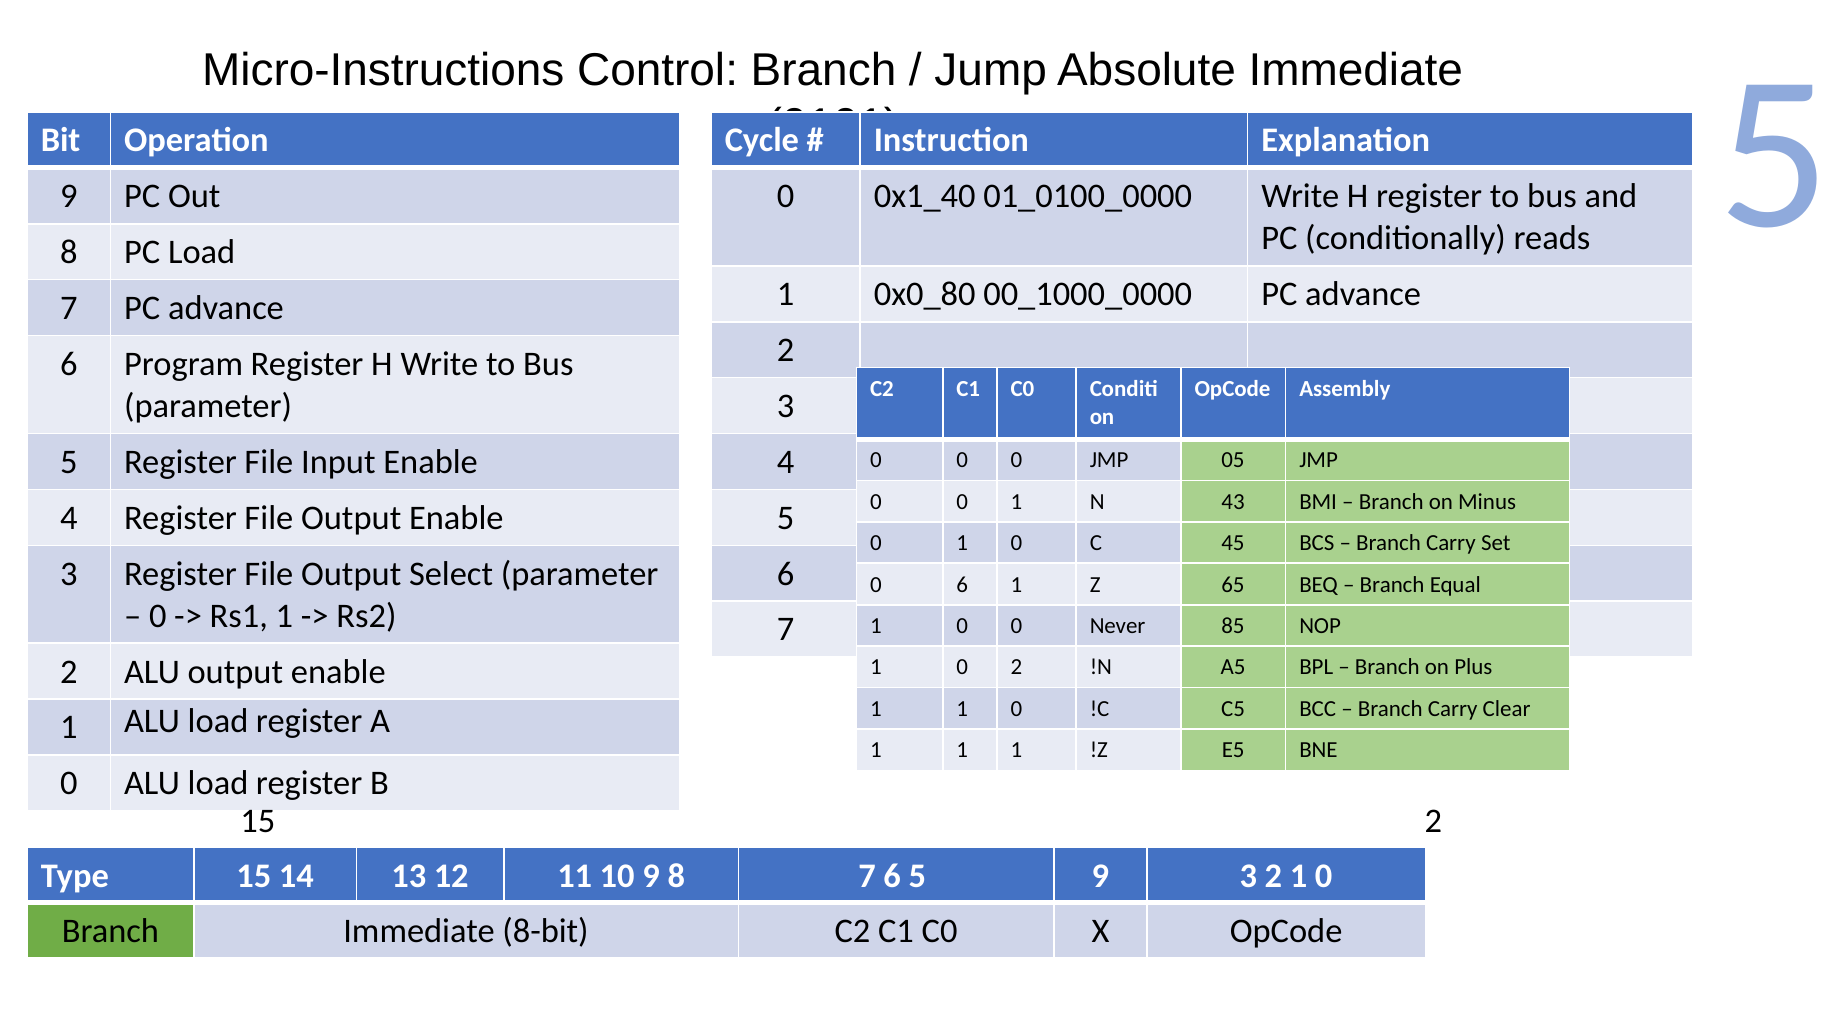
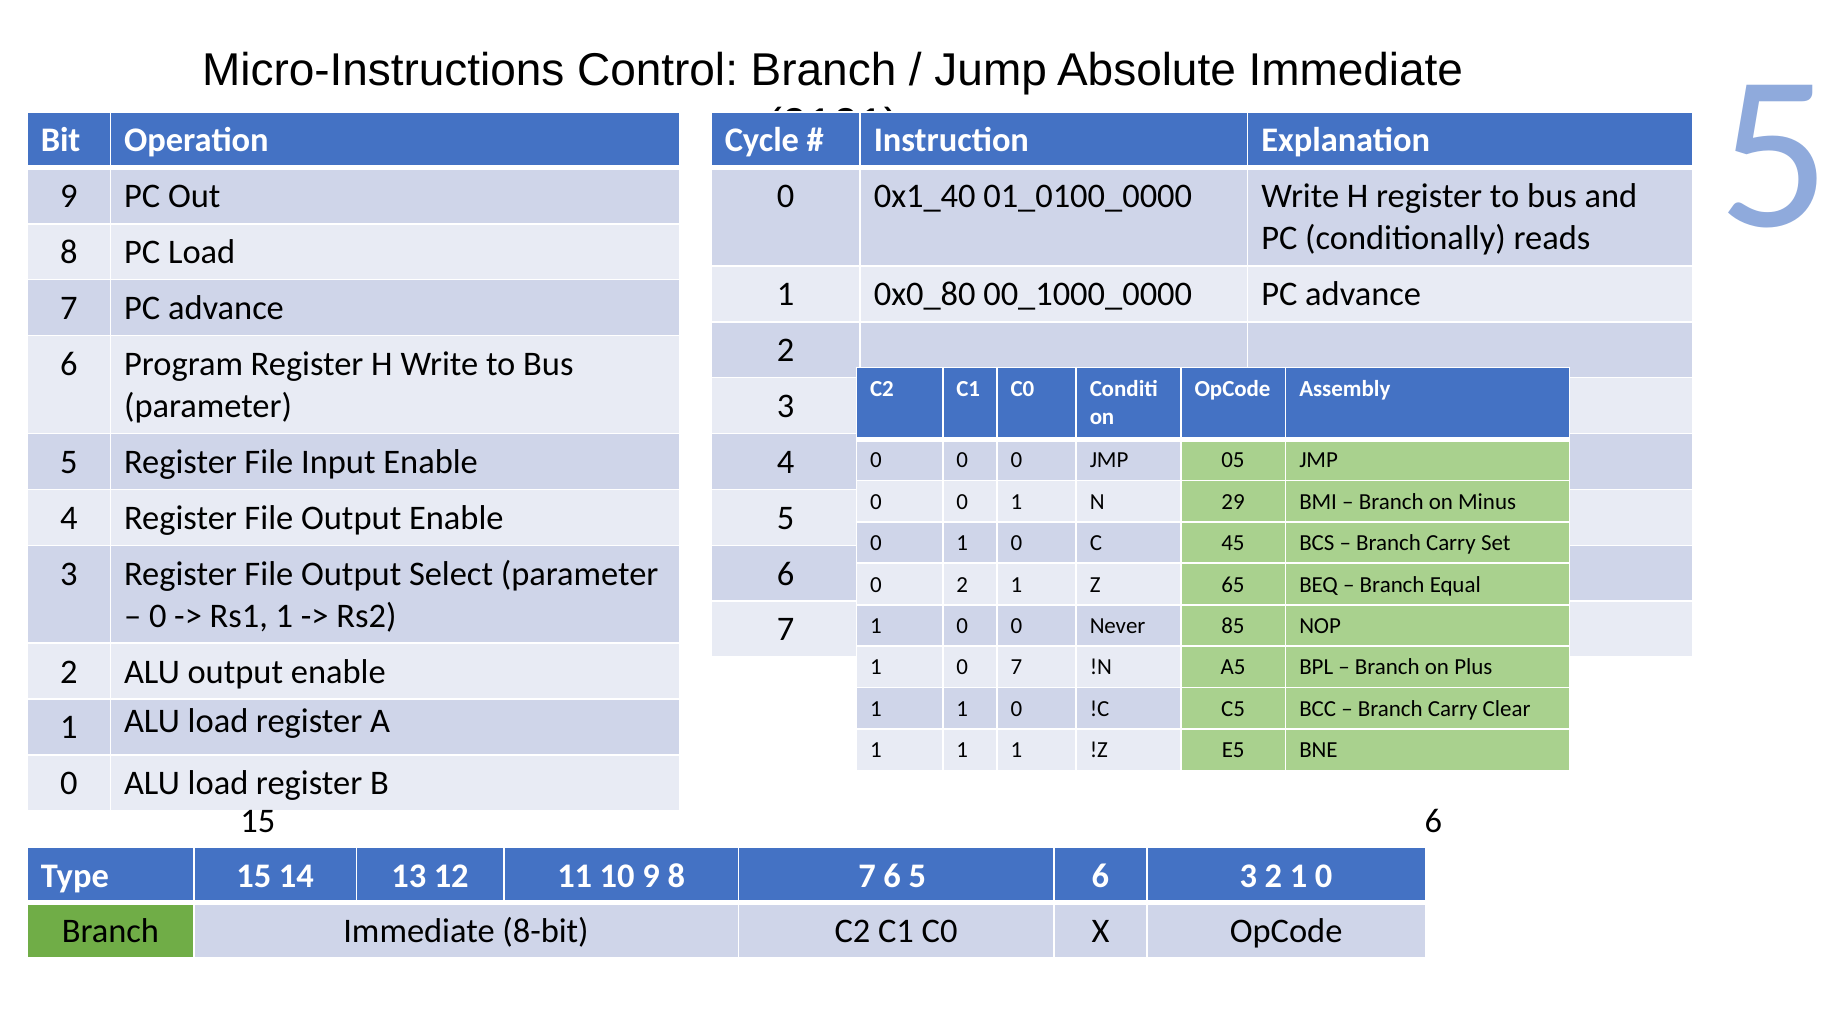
43: 43 -> 29 (1233, 502)
0 6: 6 -> 2 (962, 584)
0 2: 2 -> 7 (1016, 667)
15 2: 2 -> 6 (1433, 821)
9: 9 -> 6 (1100, 876)
